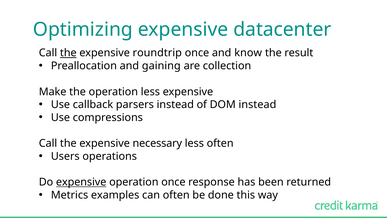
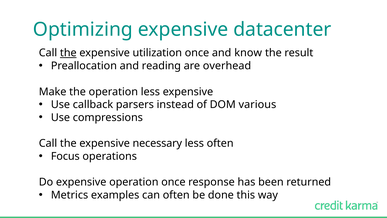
roundtrip: roundtrip -> utilization (157, 53)
gaining: gaining -> reading (161, 66)
collection: collection -> overhead (227, 66)
DOM instead: instead -> various (257, 104)
Users: Users -> Focus (65, 156)
expensive underline: present -> none (81, 182)
